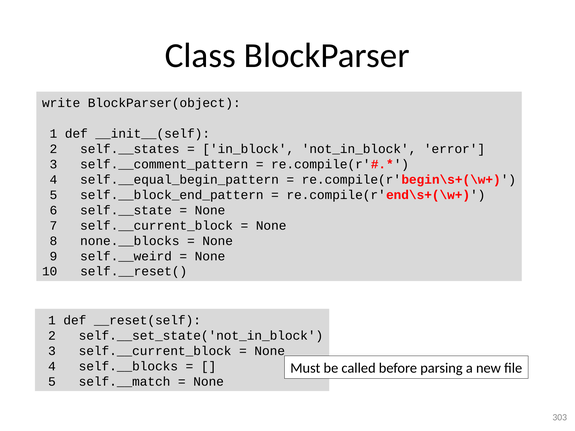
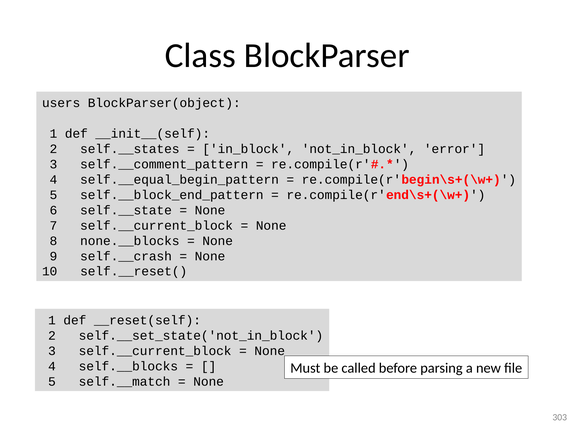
write: write -> users (61, 103)
self.__weird: self.__weird -> self.__crash (126, 256)
